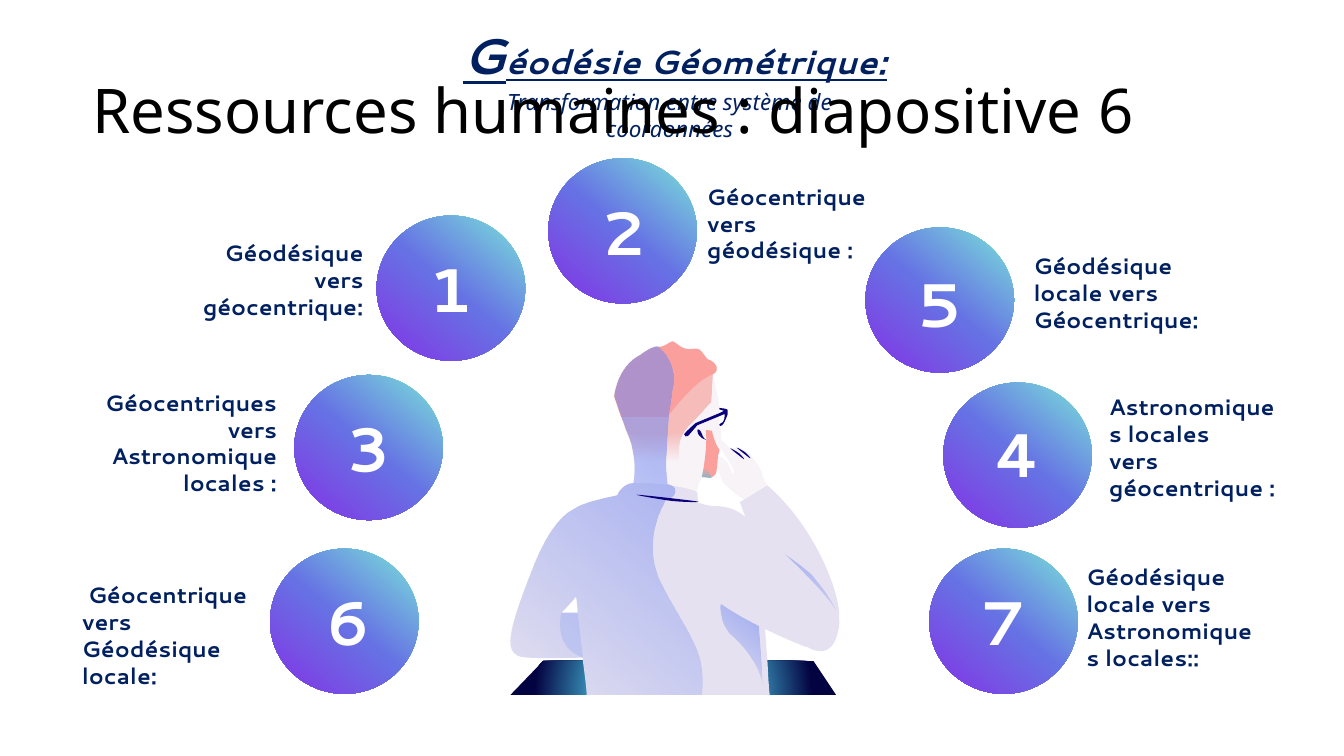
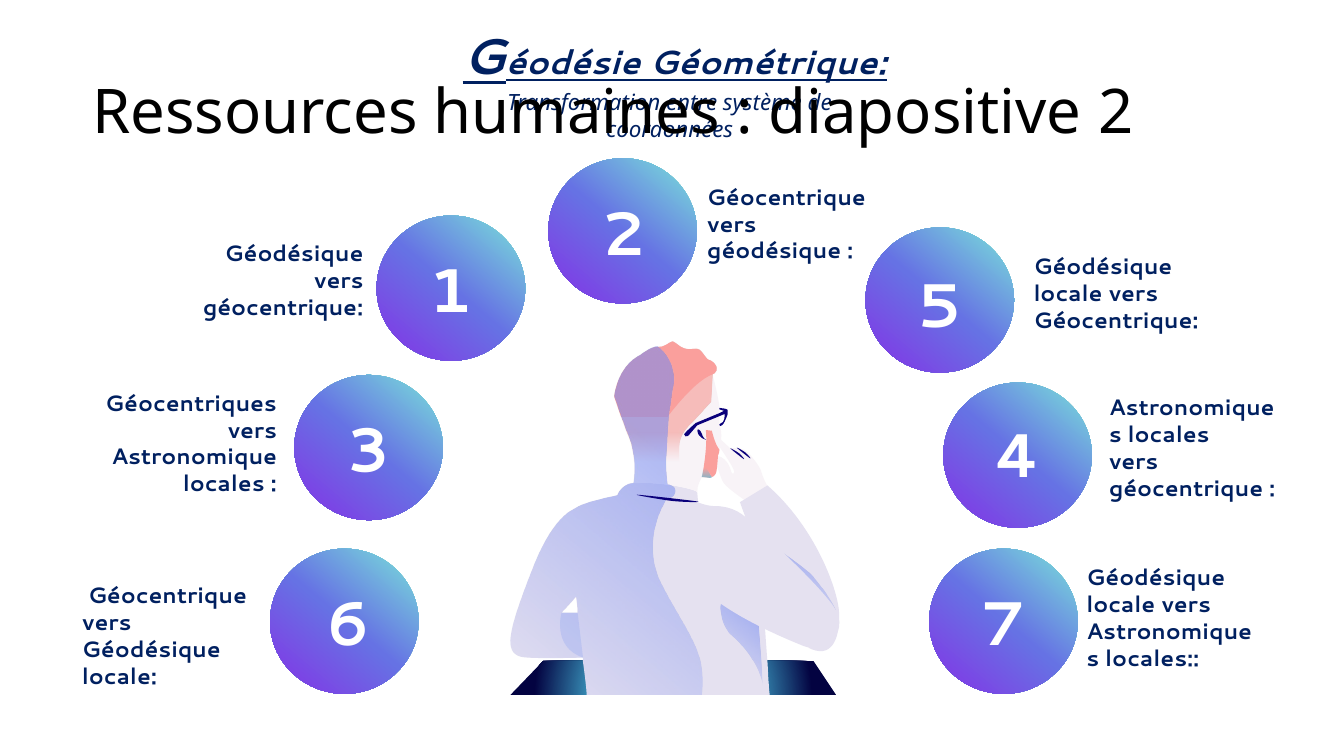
6: 6 -> 2 (1116, 113)
